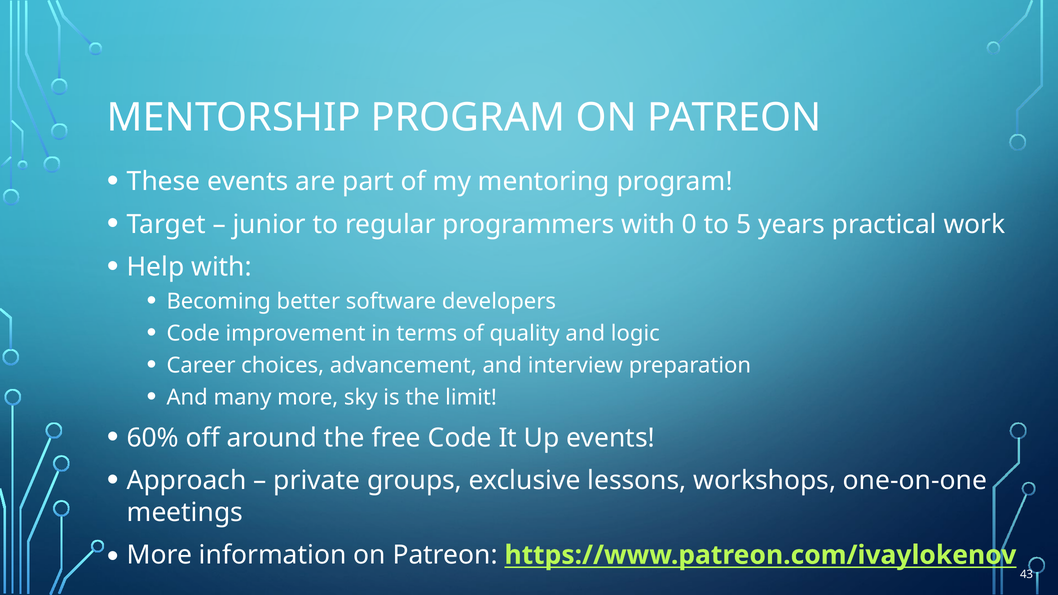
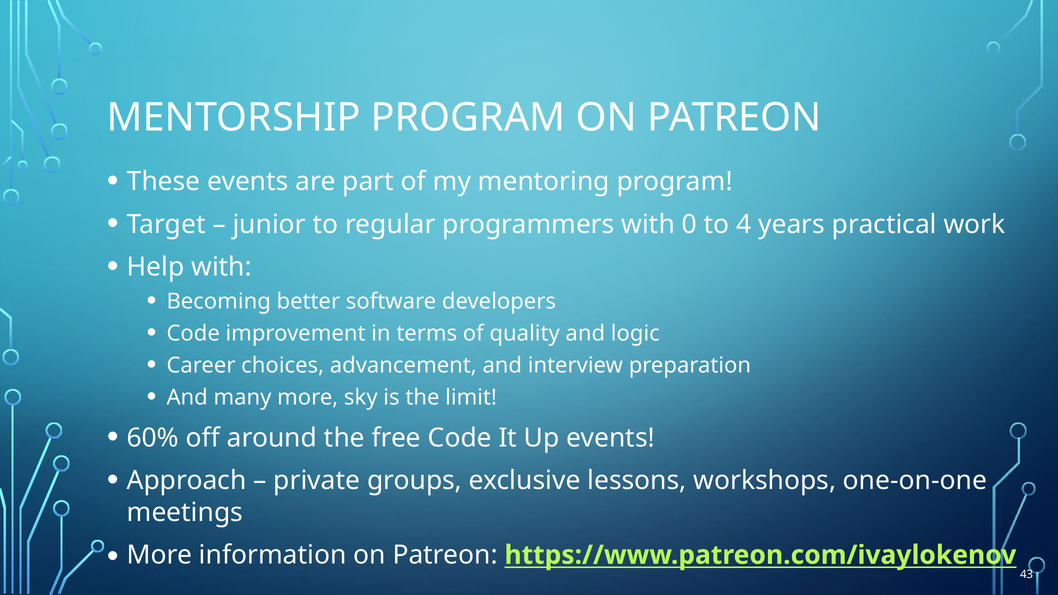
5: 5 -> 4 (744, 224)
